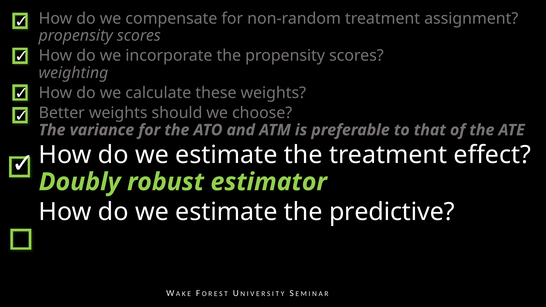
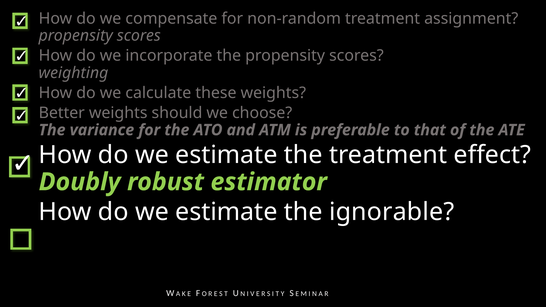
predictive: predictive -> ignorable (392, 212)
